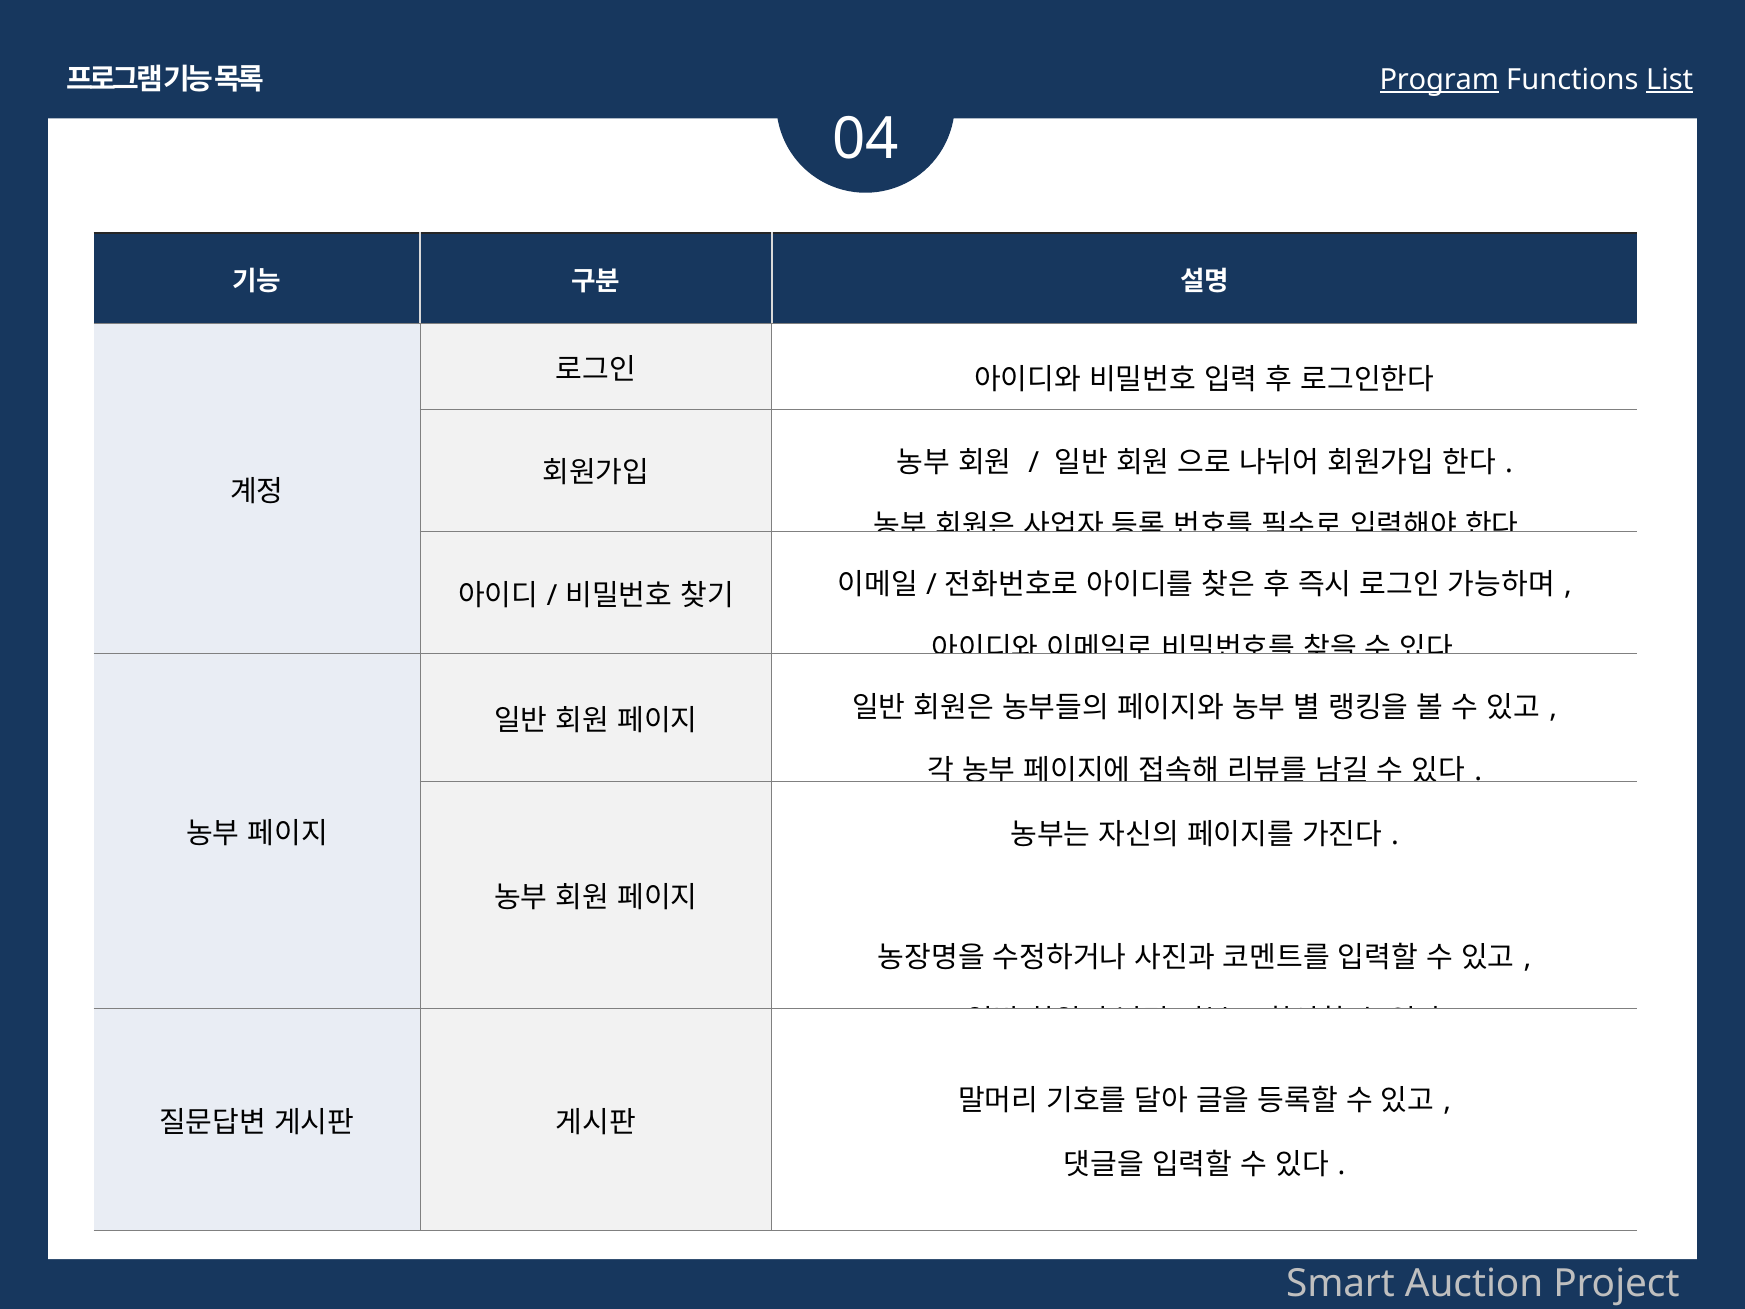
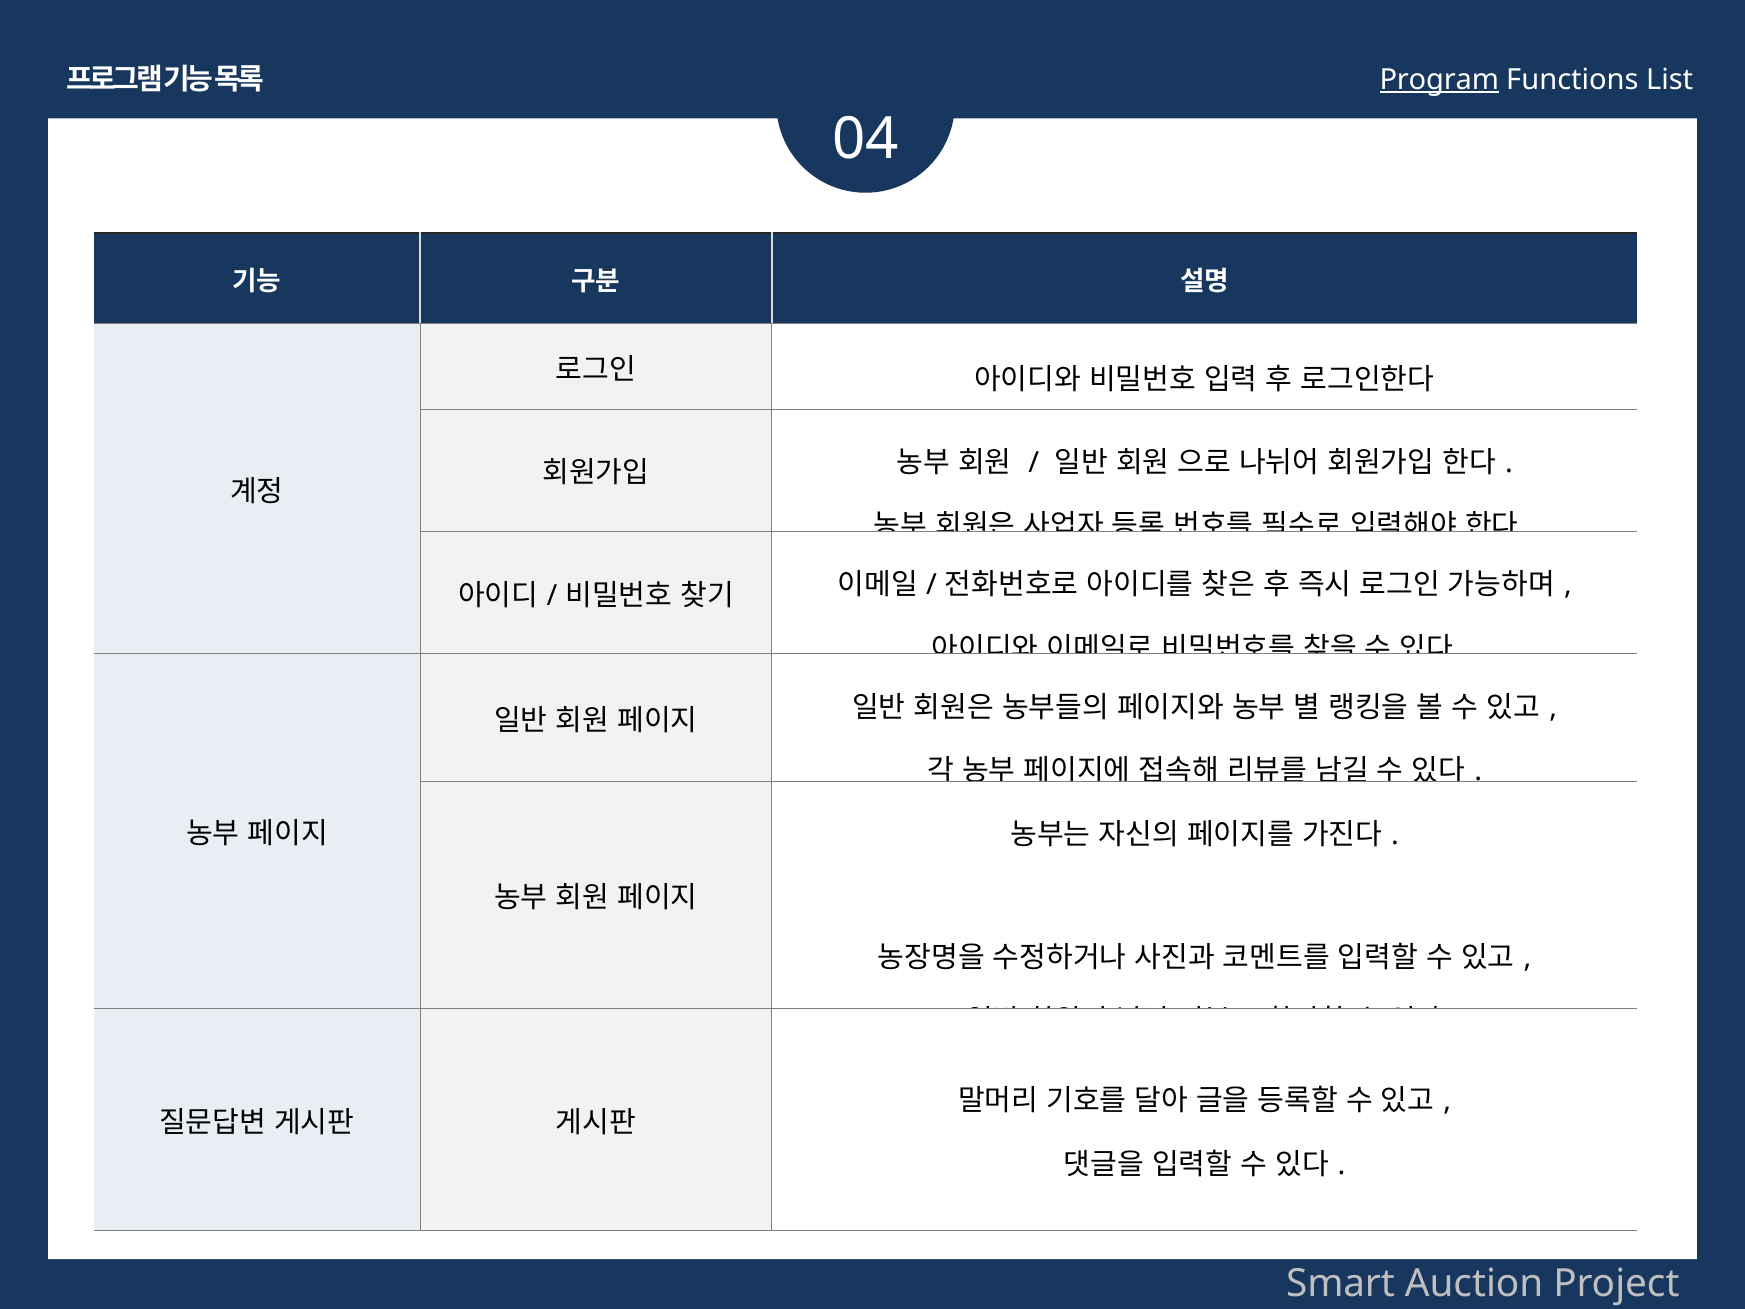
List underline: present -> none (1670, 80)
